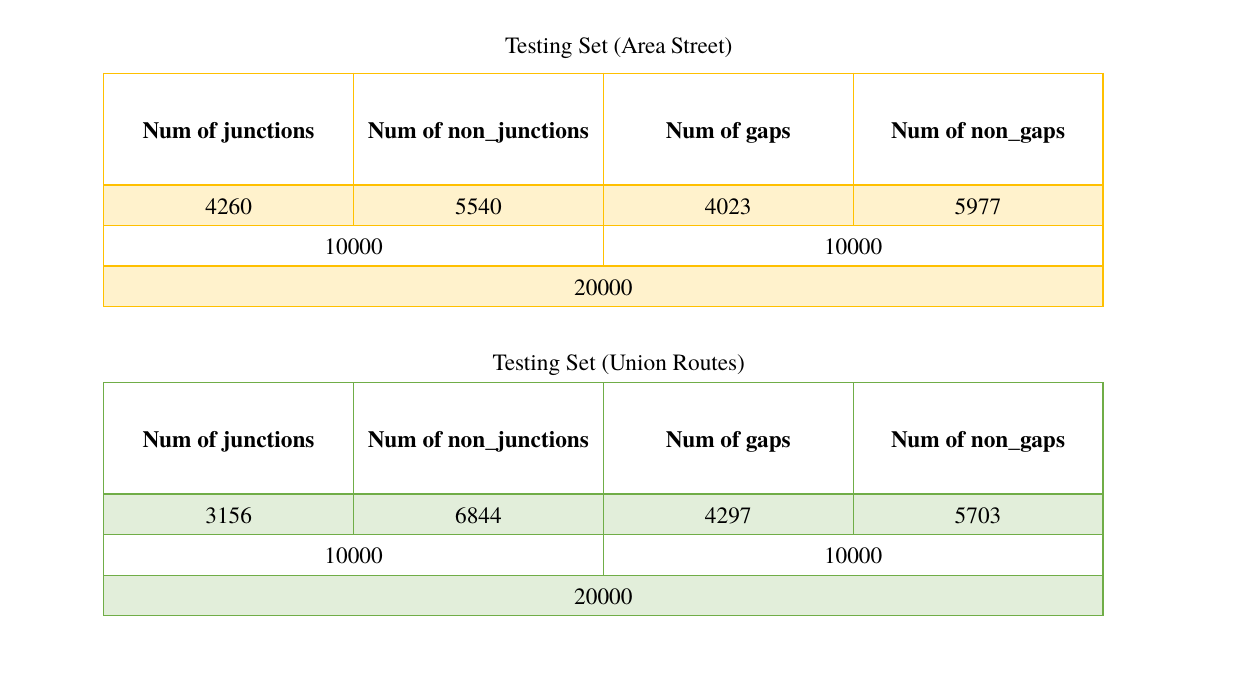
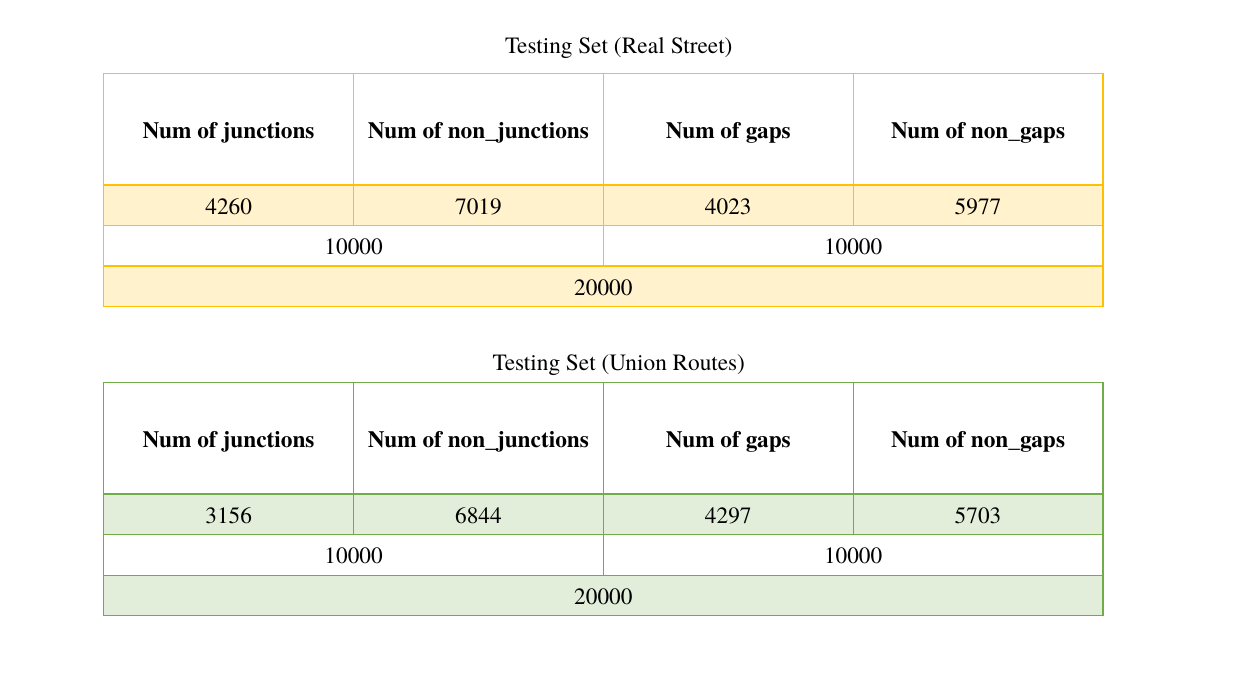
Area: Area -> Real (639, 46)
5540: 5540 -> 7019 (478, 206)
